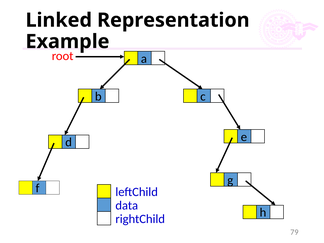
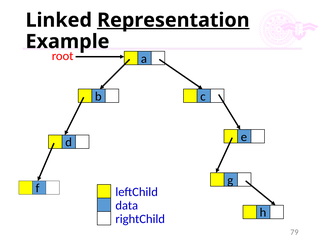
Representation underline: none -> present (173, 20)
